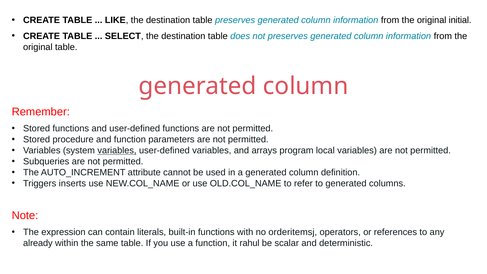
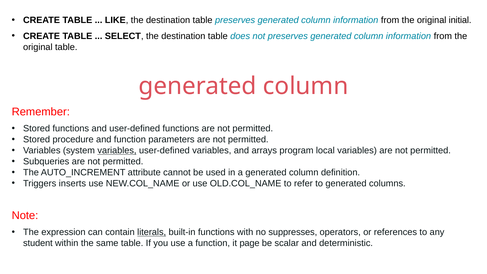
literals underline: none -> present (152, 232)
orderitemsj: orderitemsj -> suppresses (293, 232)
already: already -> student (38, 243)
rahul: rahul -> page (250, 243)
